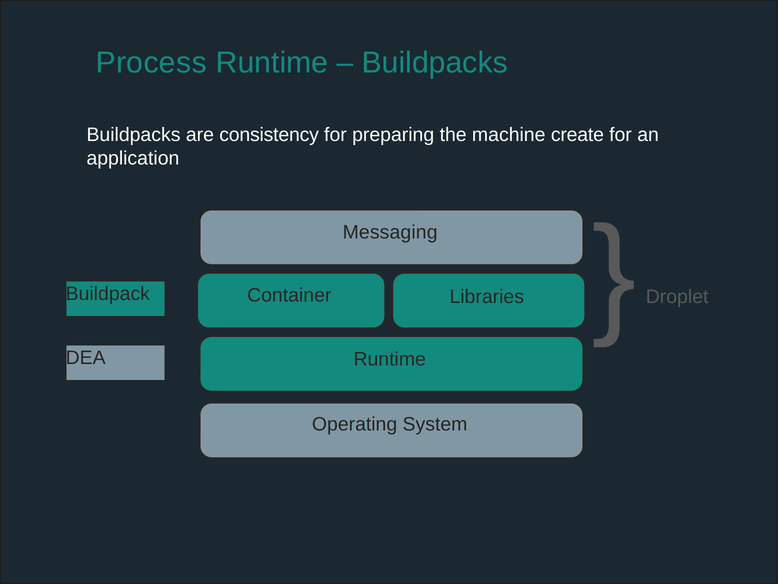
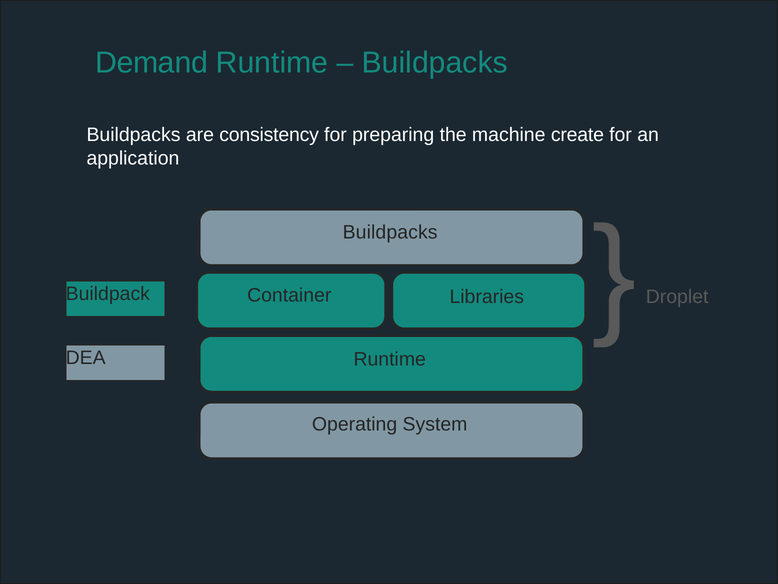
Process: Process -> Demand (151, 62)
Messaging: Messaging -> Buildpacks (390, 232)
